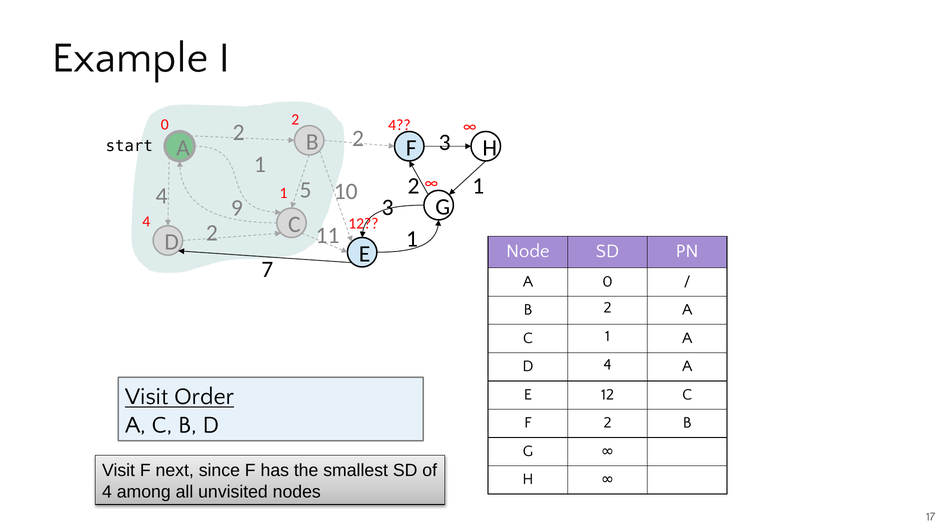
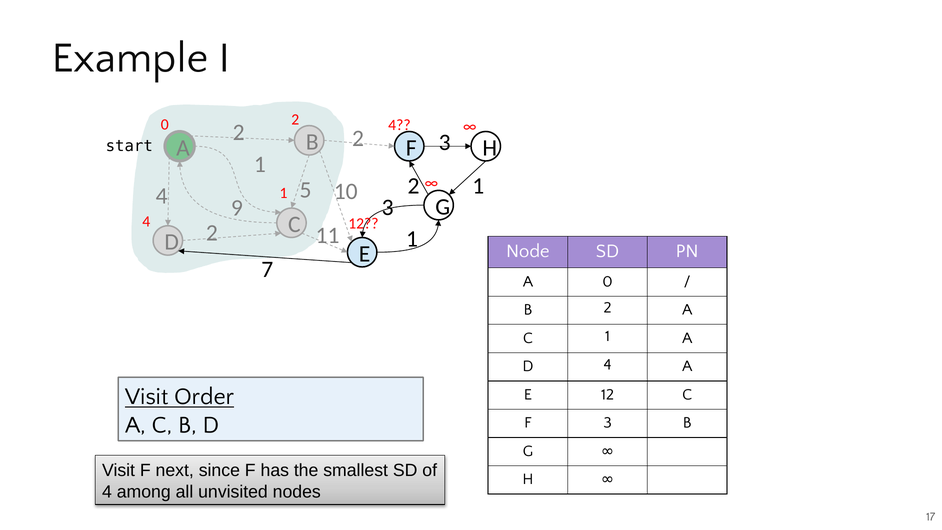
F 2: 2 -> 3 (608, 423)
